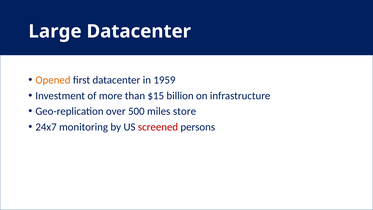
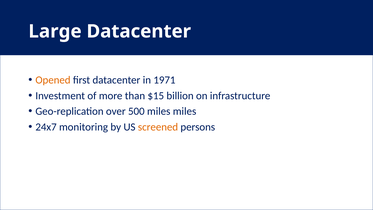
1959: 1959 -> 1971 (164, 80)
miles store: store -> miles (185, 111)
screened colour: red -> orange (158, 127)
